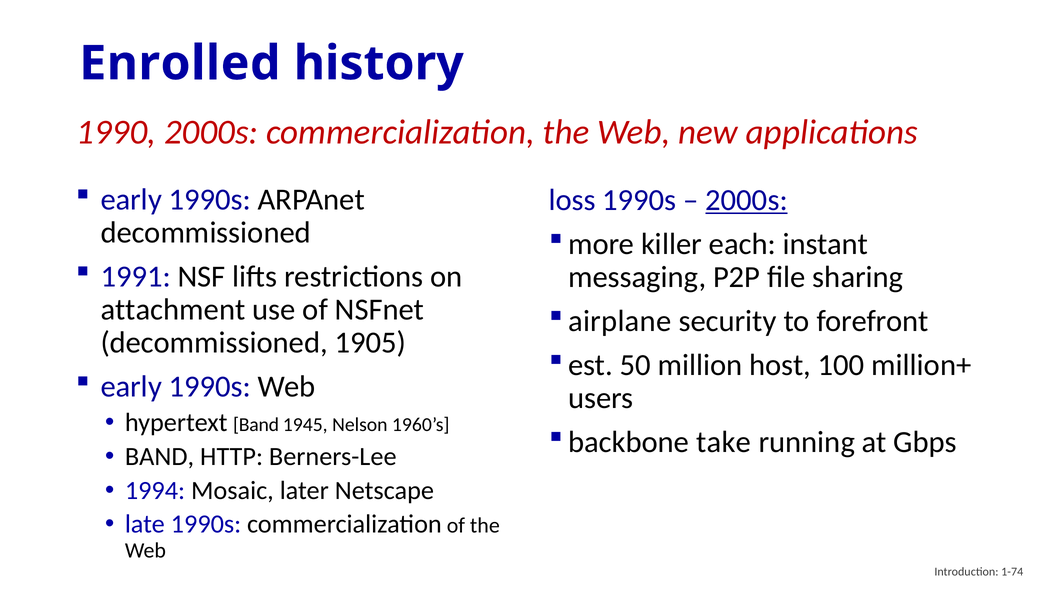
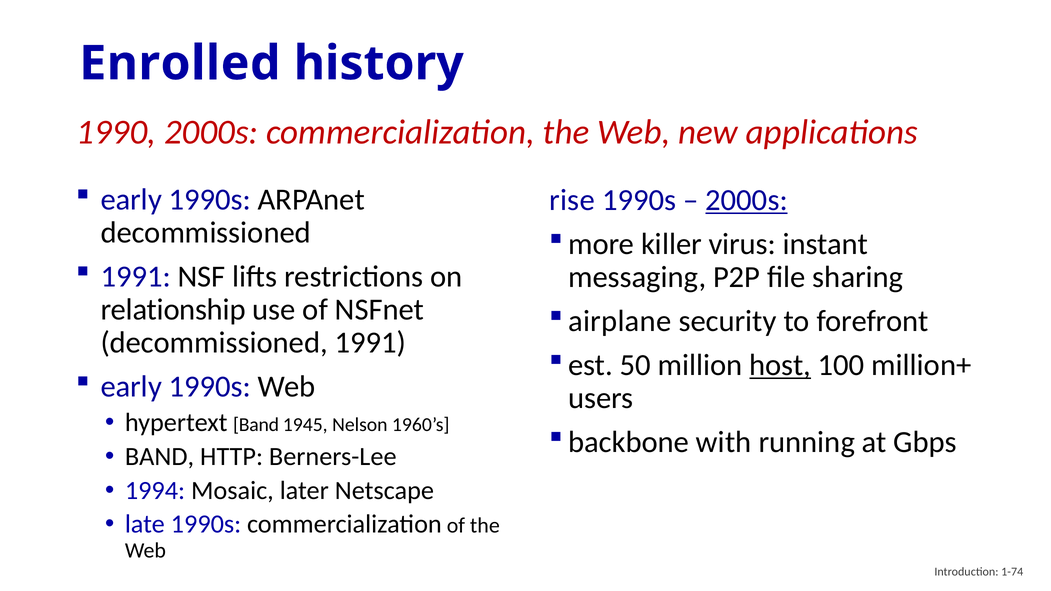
loss: loss -> rise (572, 200)
each: each -> virus (742, 244)
attachment: attachment -> relationship (173, 310)
decommissioned 1905: 1905 -> 1991 (370, 343)
host underline: none -> present (780, 365)
take: take -> with (724, 442)
